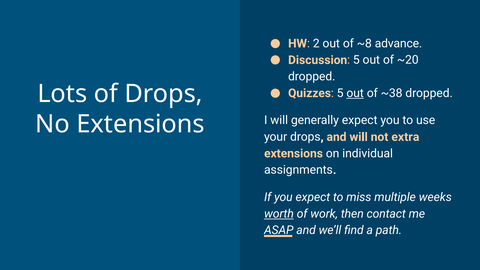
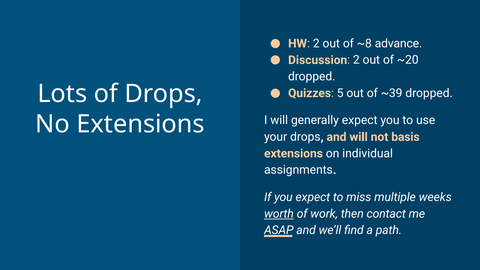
Discussion 5: 5 -> 2 (356, 60)
out underline: present -> none (355, 93)
~38: ~38 -> ~39 (392, 93)
extra: extra -> basis (405, 137)
